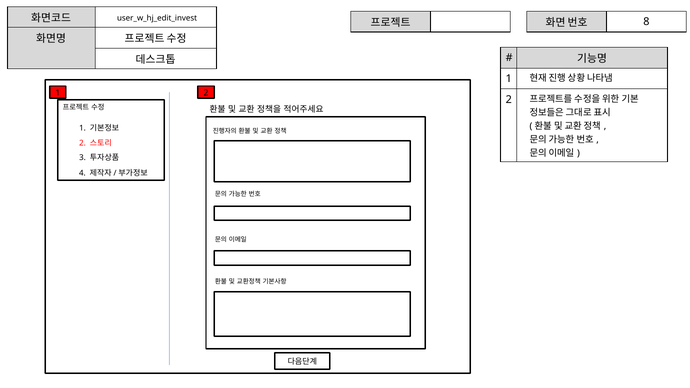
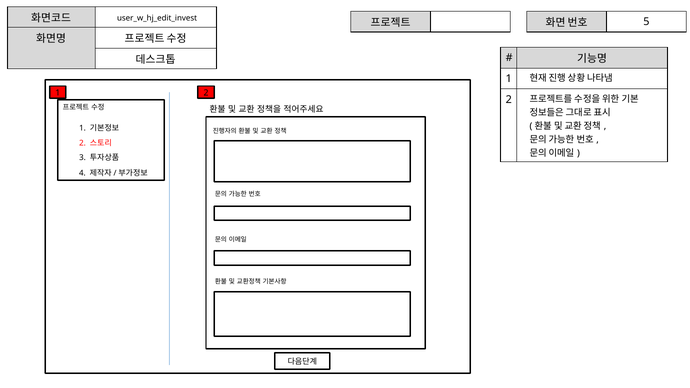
8: 8 -> 5 (646, 22)
